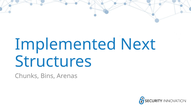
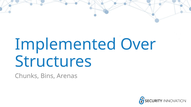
Next: Next -> Over (138, 45)
